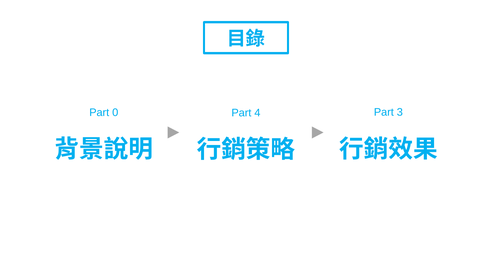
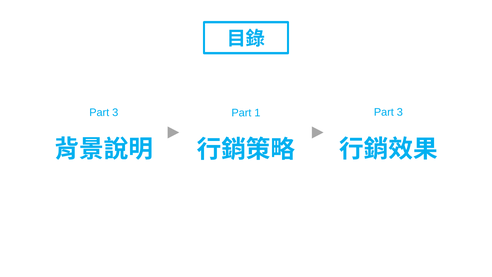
0: 0 -> 3 (115, 112)
4: 4 -> 1 (257, 113)
